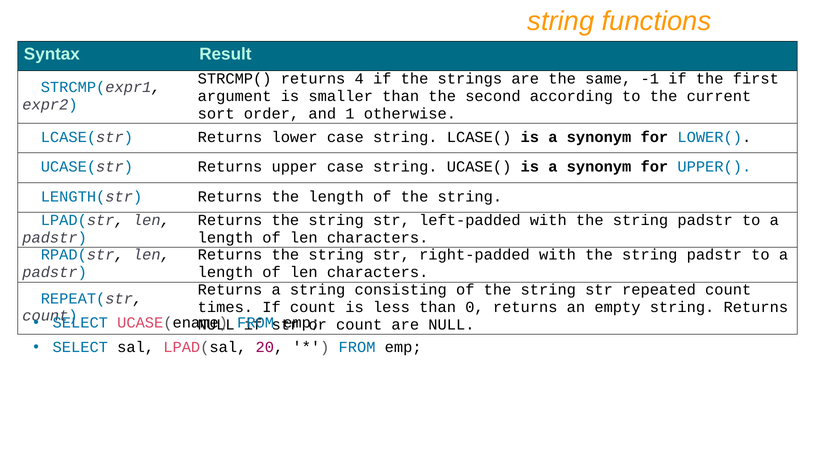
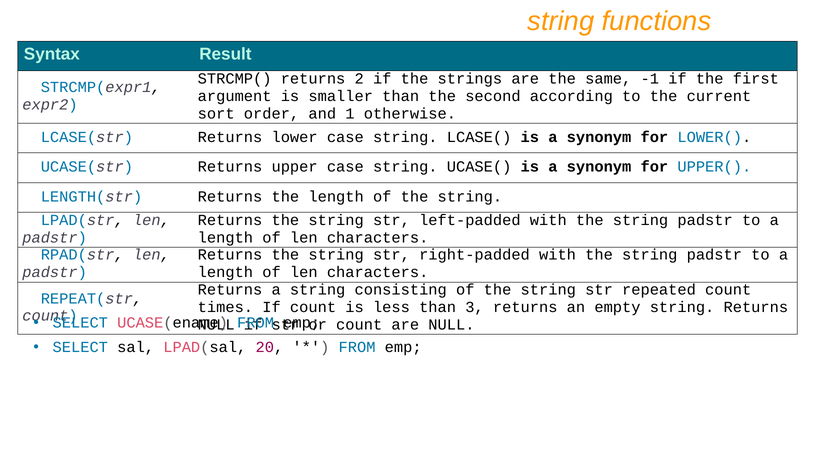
4: 4 -> 2 (359, 79)
0: 0 -> 3 (474, 307)
